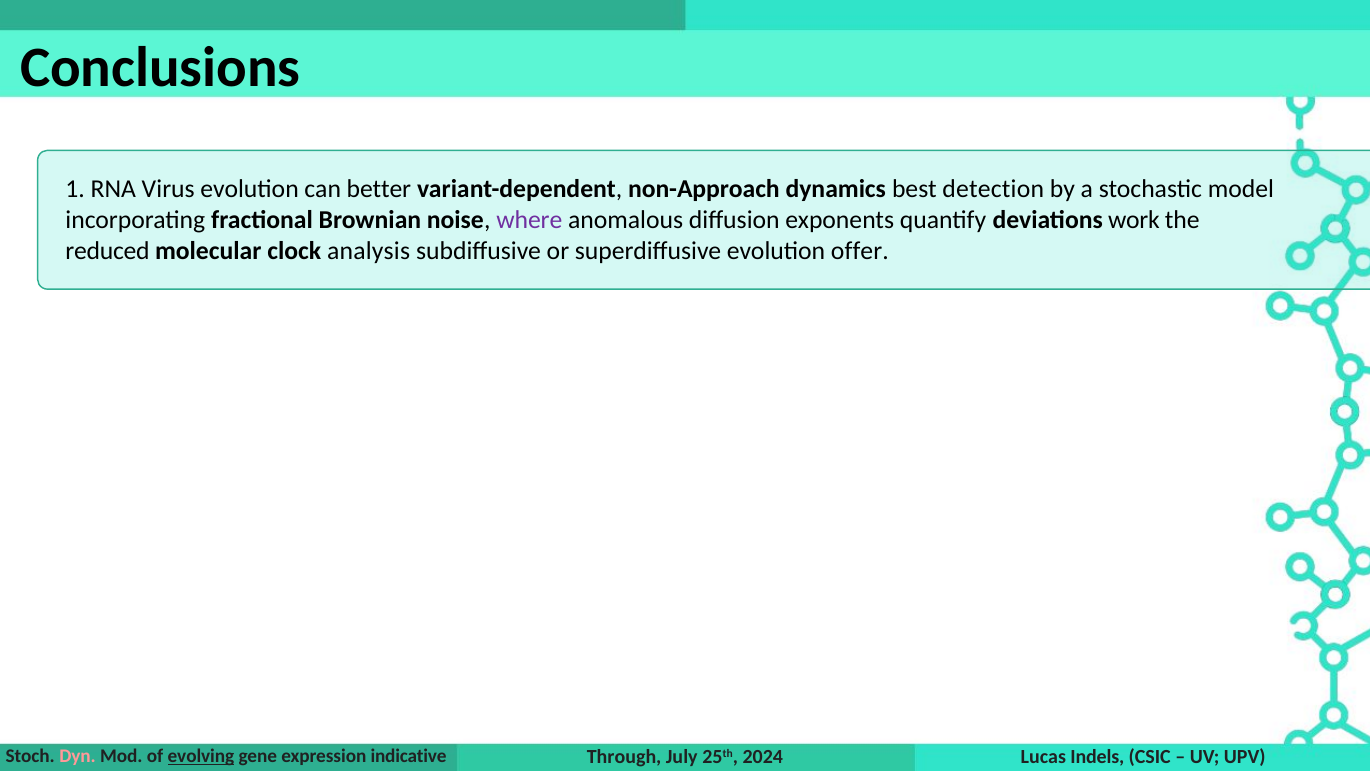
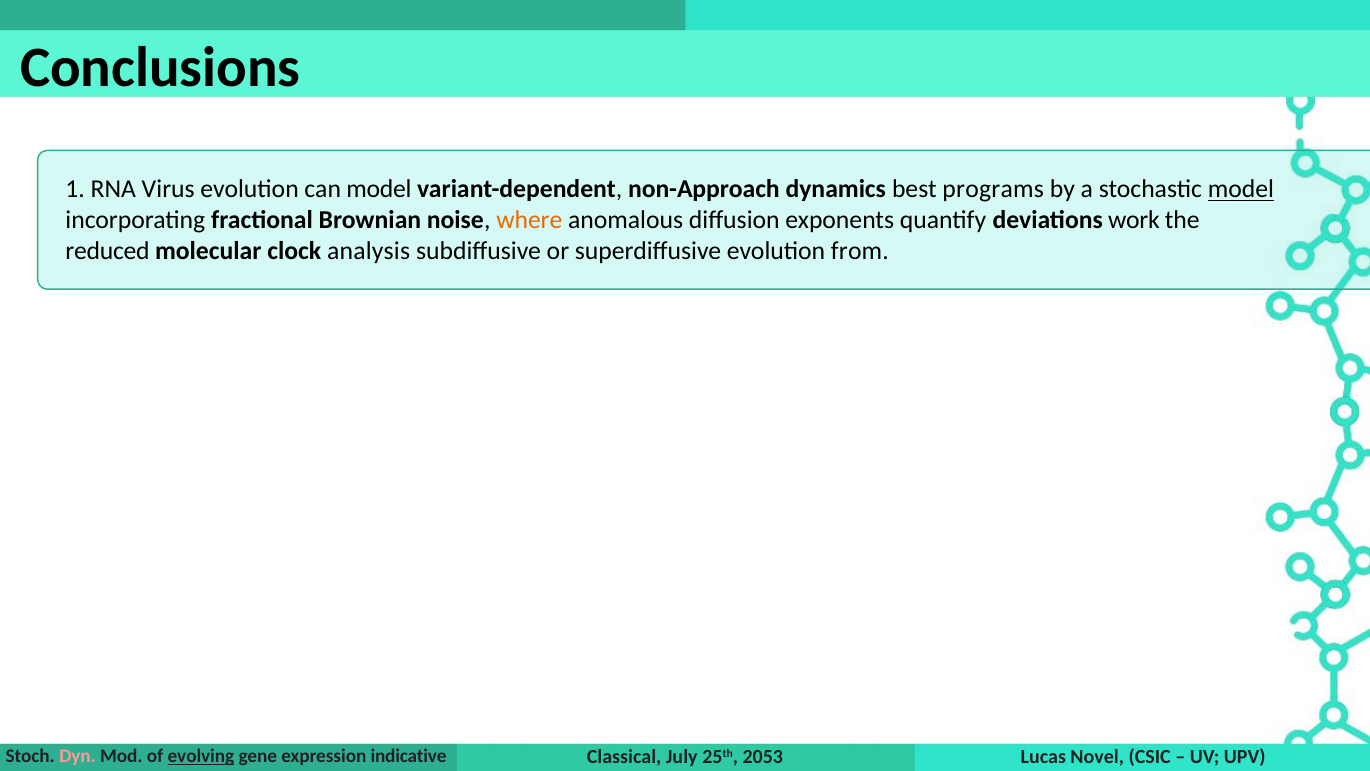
can better: better -> model (379, 189)
detection: detection -> programs (993, 189)
model underline: none -> present (1241, 189)
where colour: purple -> orange (529, 220)
offer: offer -> from (860, 251)
Through: Through -> Classical (624, 756)
2024: 2024 -> 2053 (763, 756)
Indels: Indels -> Novel (1097, 756)
